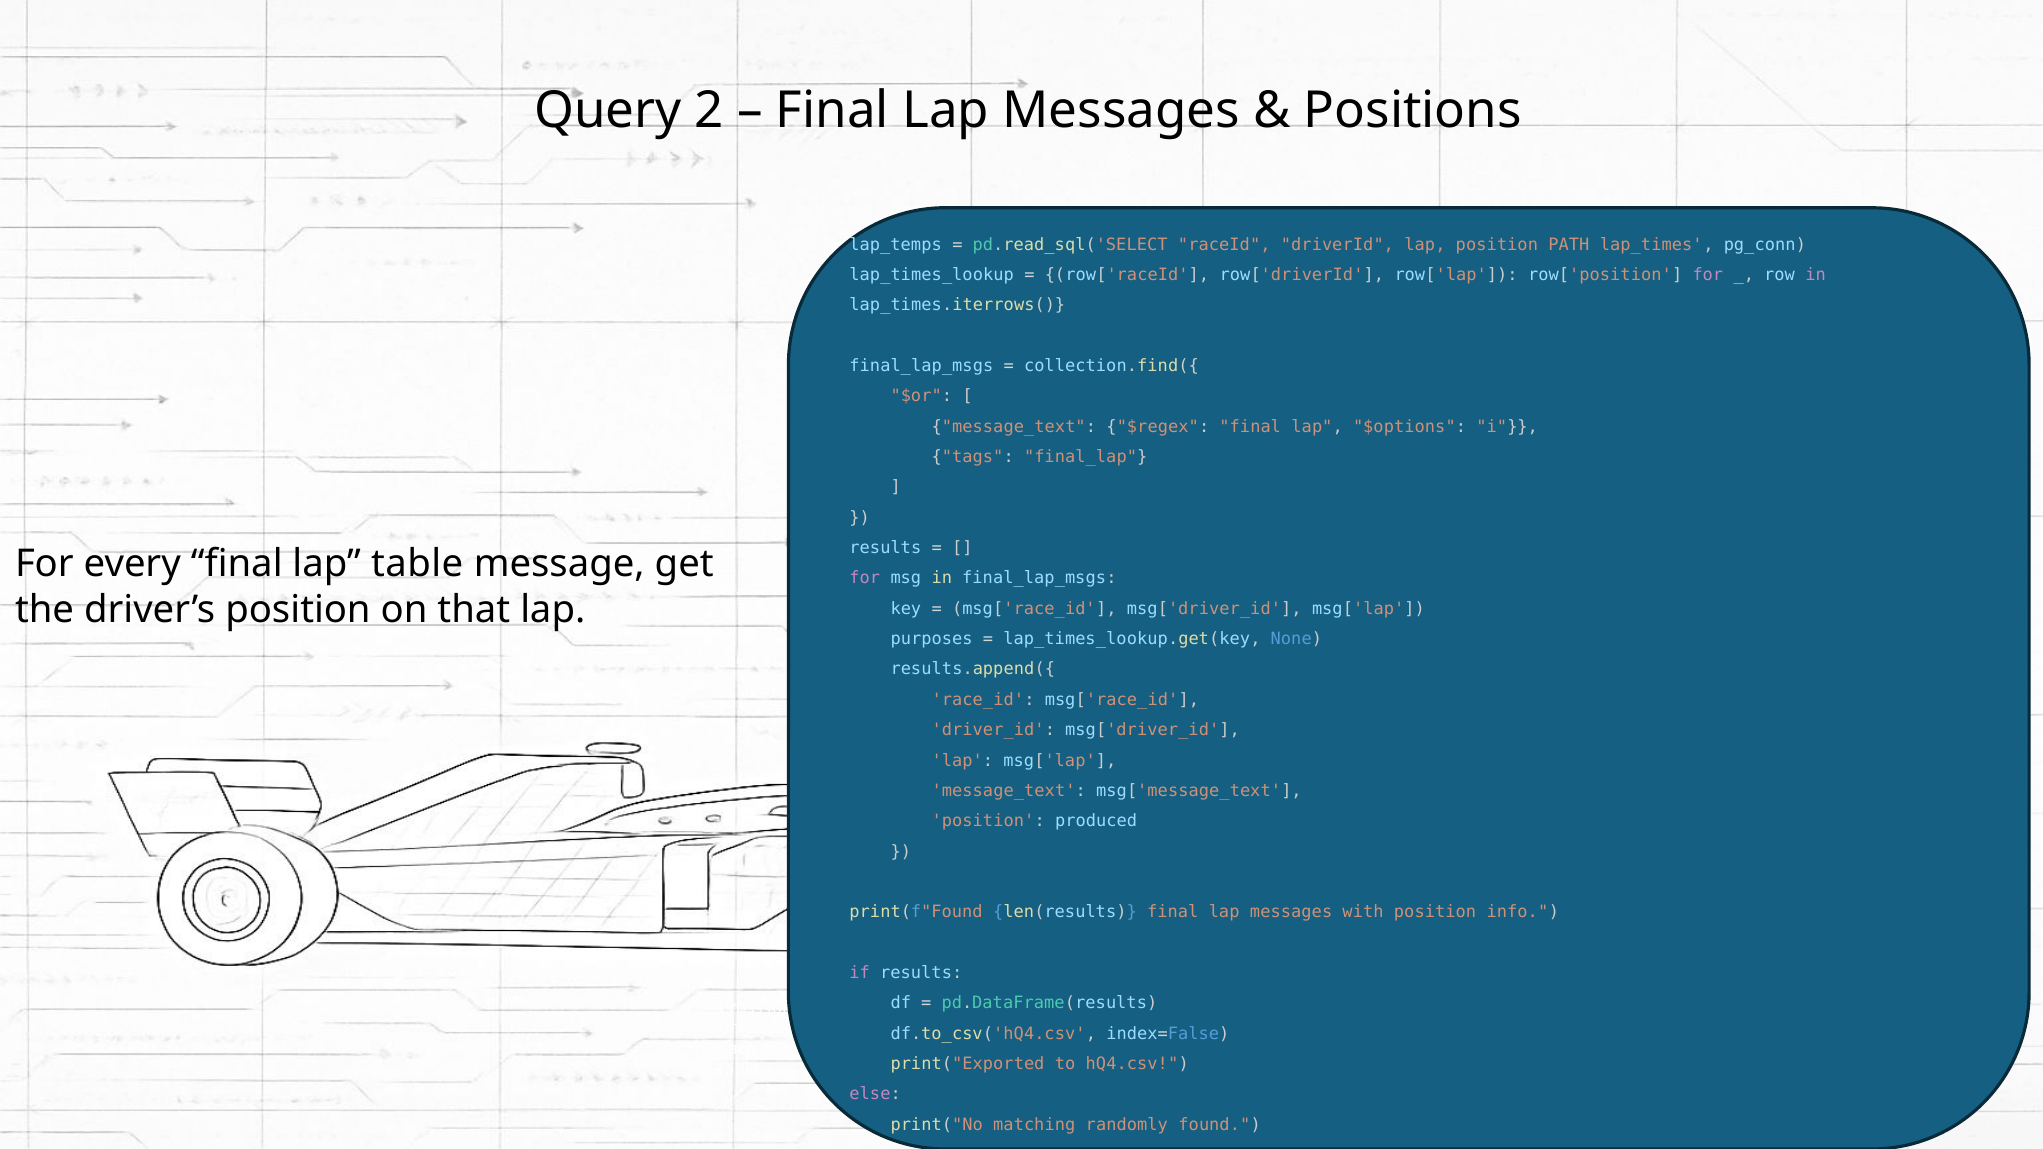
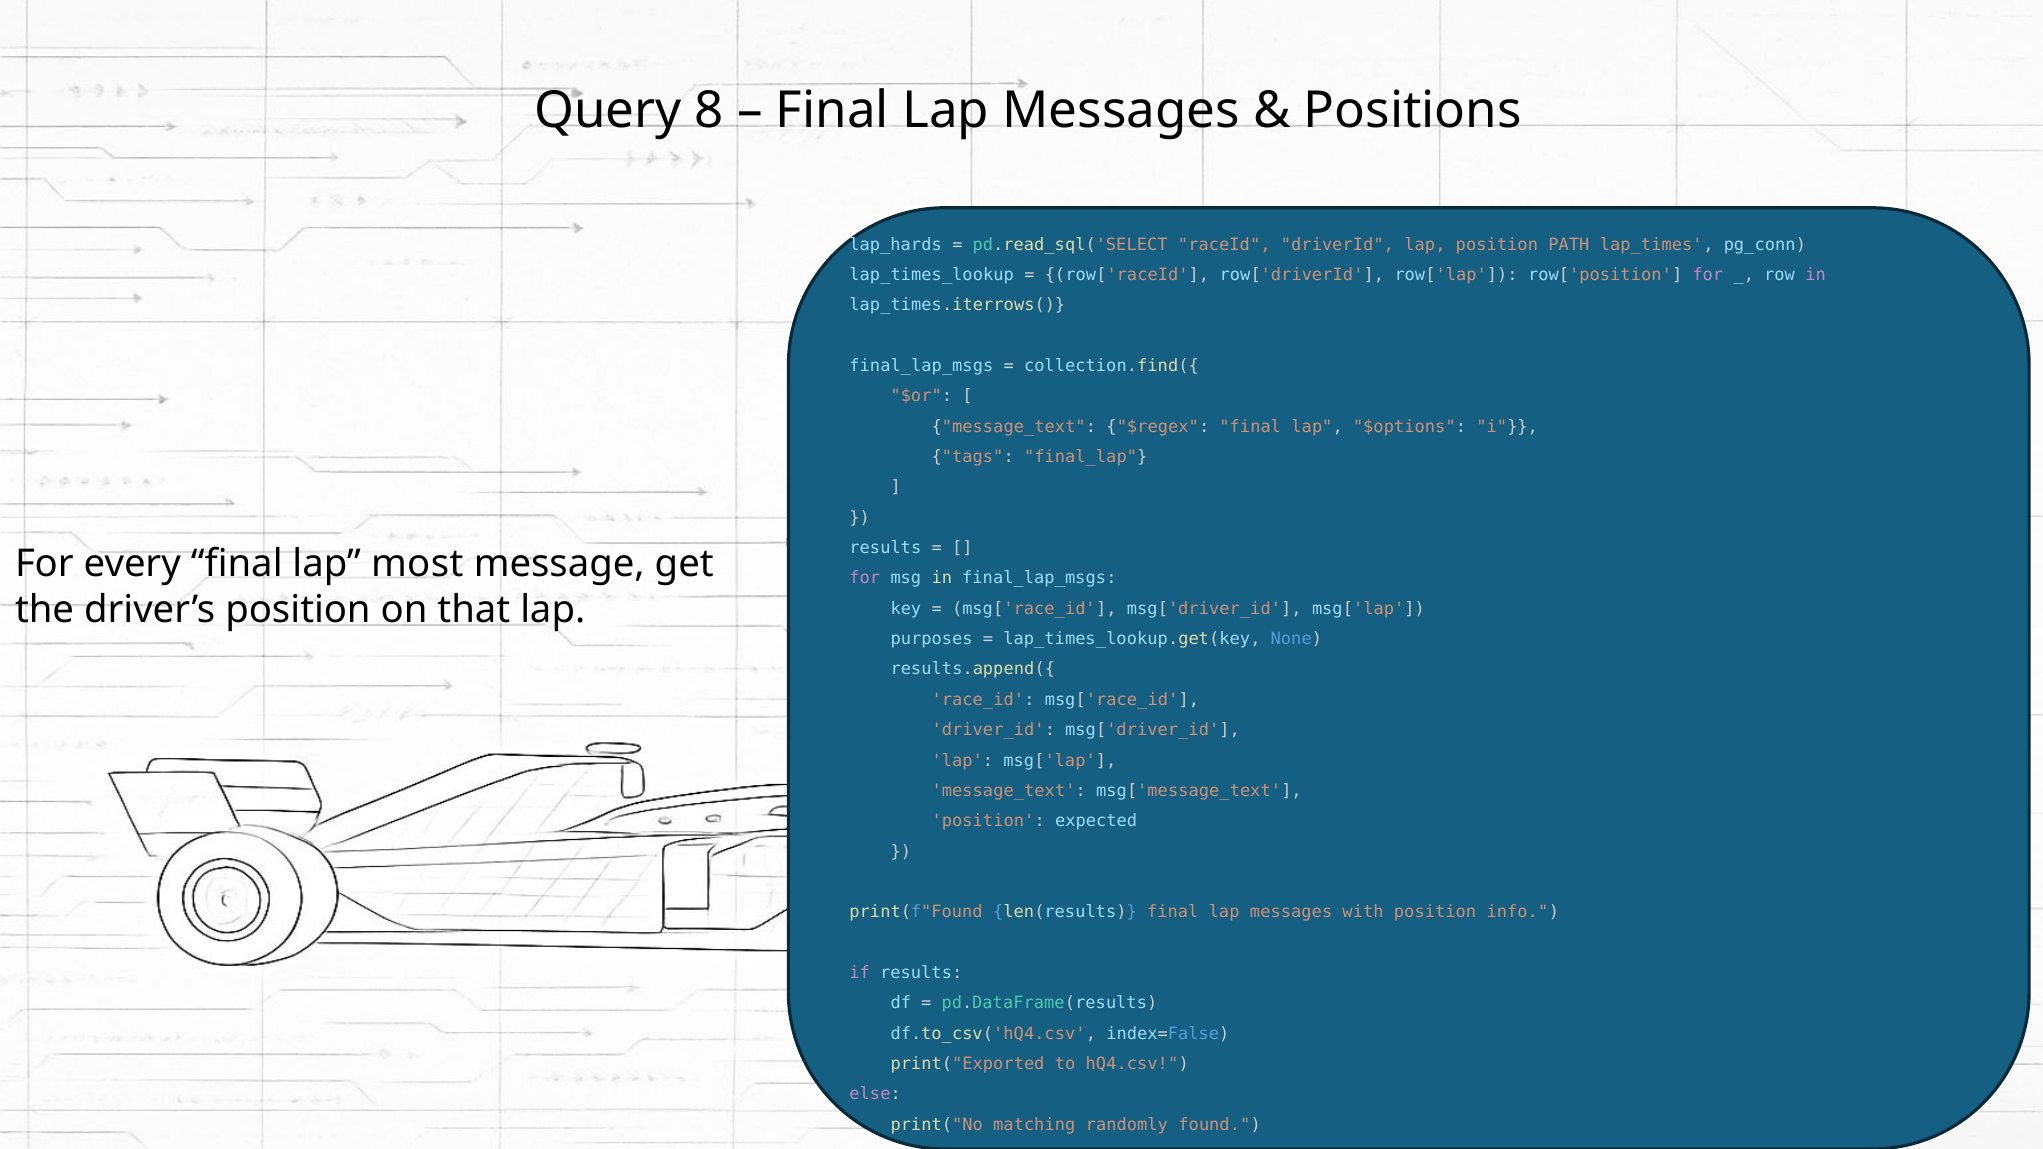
2: 2 -> 8 (709, 111)
lap_temps: lap_temps -> lap_hards (896, 245)
lap table: table -> most (417, 564)
produced: produced -> expected (1096, 821)
